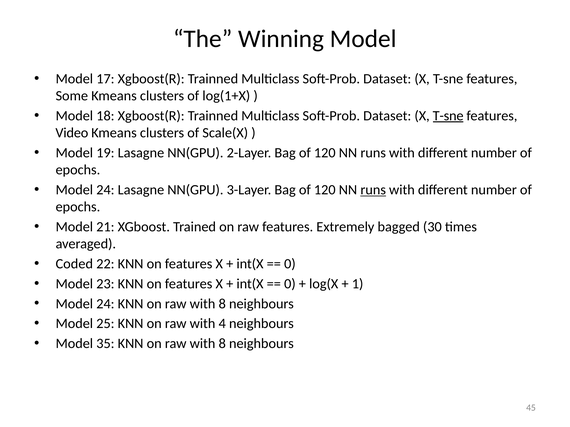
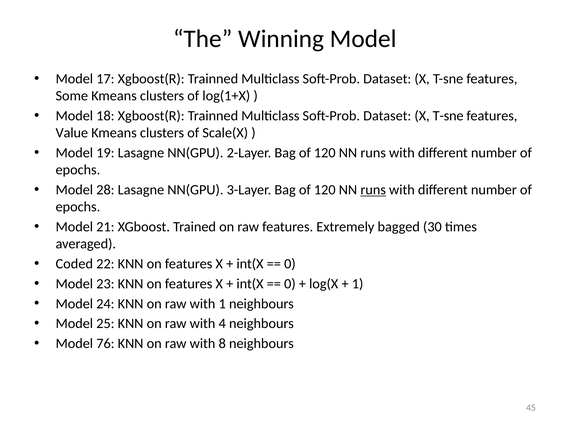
T-sne underline: present -> none (448, 116)
Video: Video -> Value (72, 133)
24: 24 -> 28 (105, 190)
8: 8 -> 1 (222, 304)
35: 35 -> 76 (105, 344)
